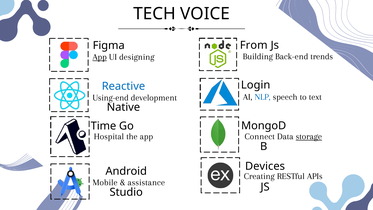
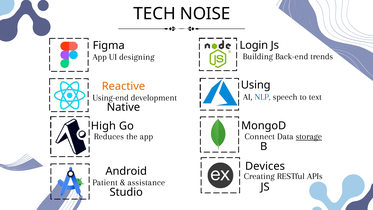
VOICE: VOICE -> NOISE (205, 14)
From: From -> Login (254, 45)
App underline: present -> none (100, 57)
Login: Login -> Using (256, 85)
Reactive colour: blue -> orange (123, 86)
Time: Time -> High (103, 126)
Hospital: Hospital -> Reduces (109, 136)
Mobile: Mobile -> Patient (105, 182)
